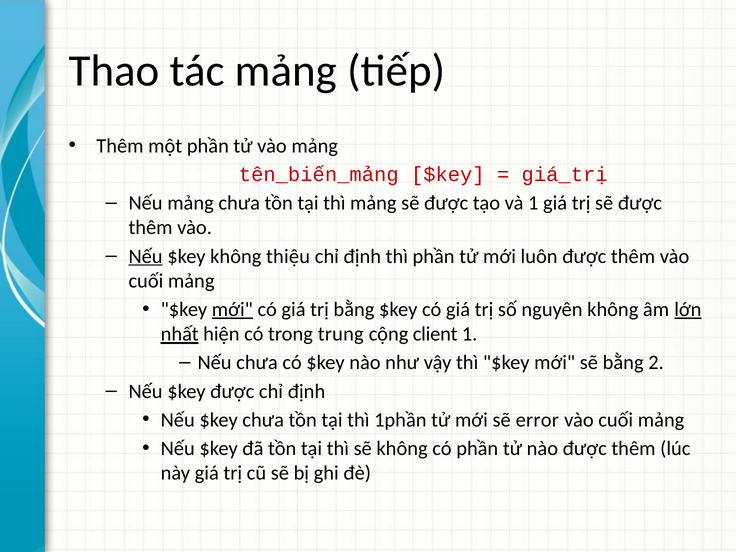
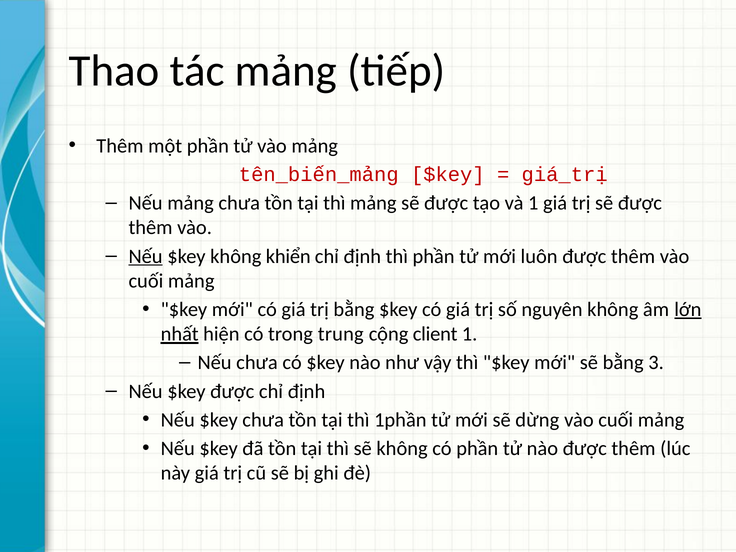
thiệu: thiệu -> khiển (288, 256)
mới underline: present -> none (232, 309)
2: 2 -> 3 (656, 363)
error: error -> dừng (537, 420)
